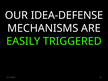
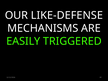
IDEA-DEFENSE: IDEA-DEFENSE -> LIKE-DEFENSE (67, 15)
